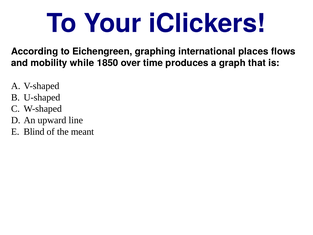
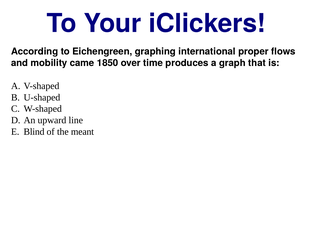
places: places -> proper (253, 51)
while: while -> came (82, 63)
